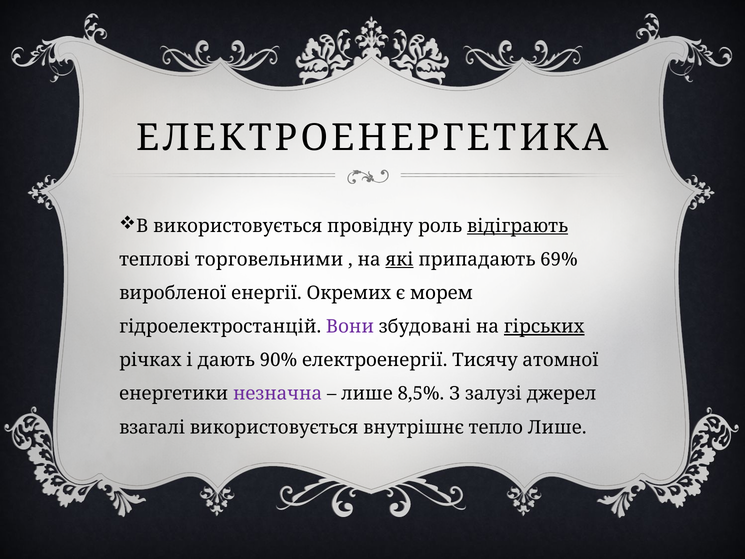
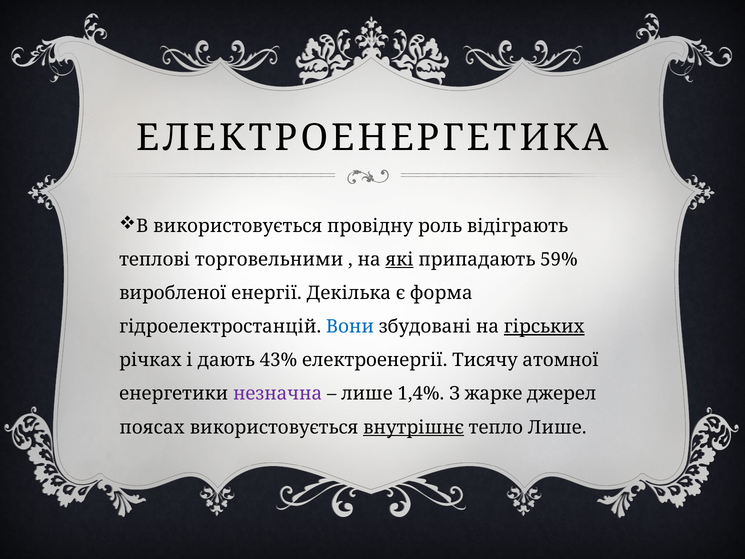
відіграють underline: present -> none (517, 226)
69%: 69% -> 59% (559, 260)
Окремих: Окремих -> Декілька (349, 293)
морем: морем -> форма (441, 293)
Вони colour: purple -> blue (350, 327)
90%: 90% -> 43% (279, 360)
8,5%: 8,5% -> 1,4% (421, 394)
залузі: залузі -> жарке (494, 394)
взагалі: взагалі -> поясах (152, 427)
внутрішнє underline: none -> present (413, 427)
